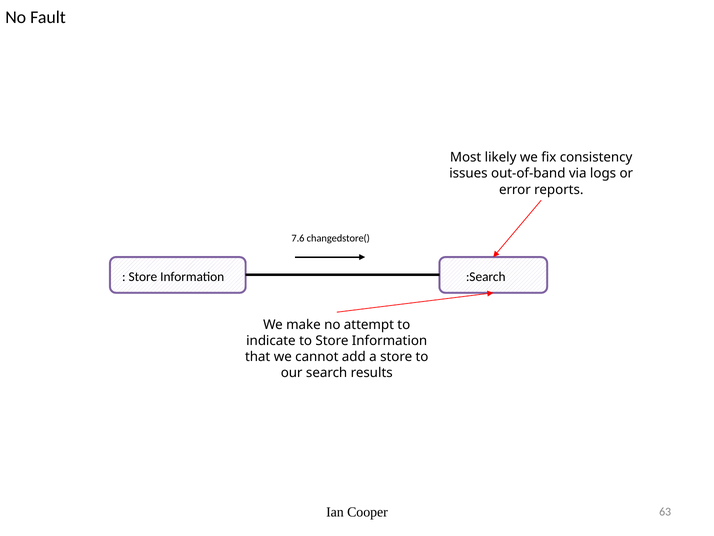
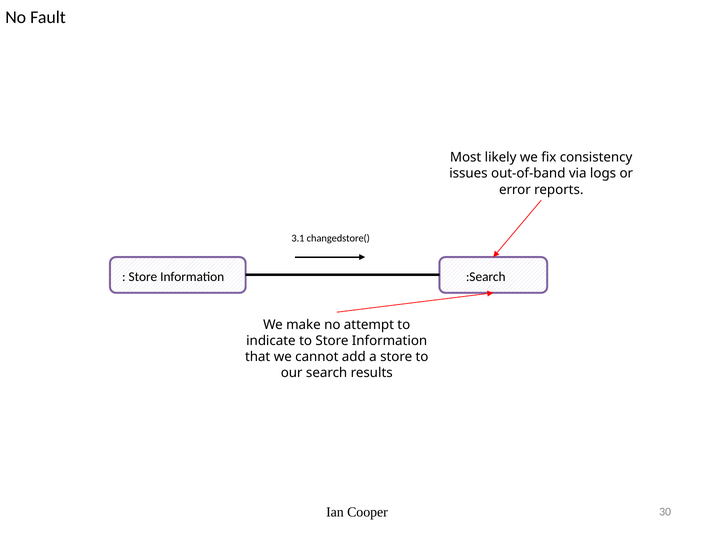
7.6: 7.6 -> 3.1 (298, 238)
63: 63 -> 30 (665, 511)
